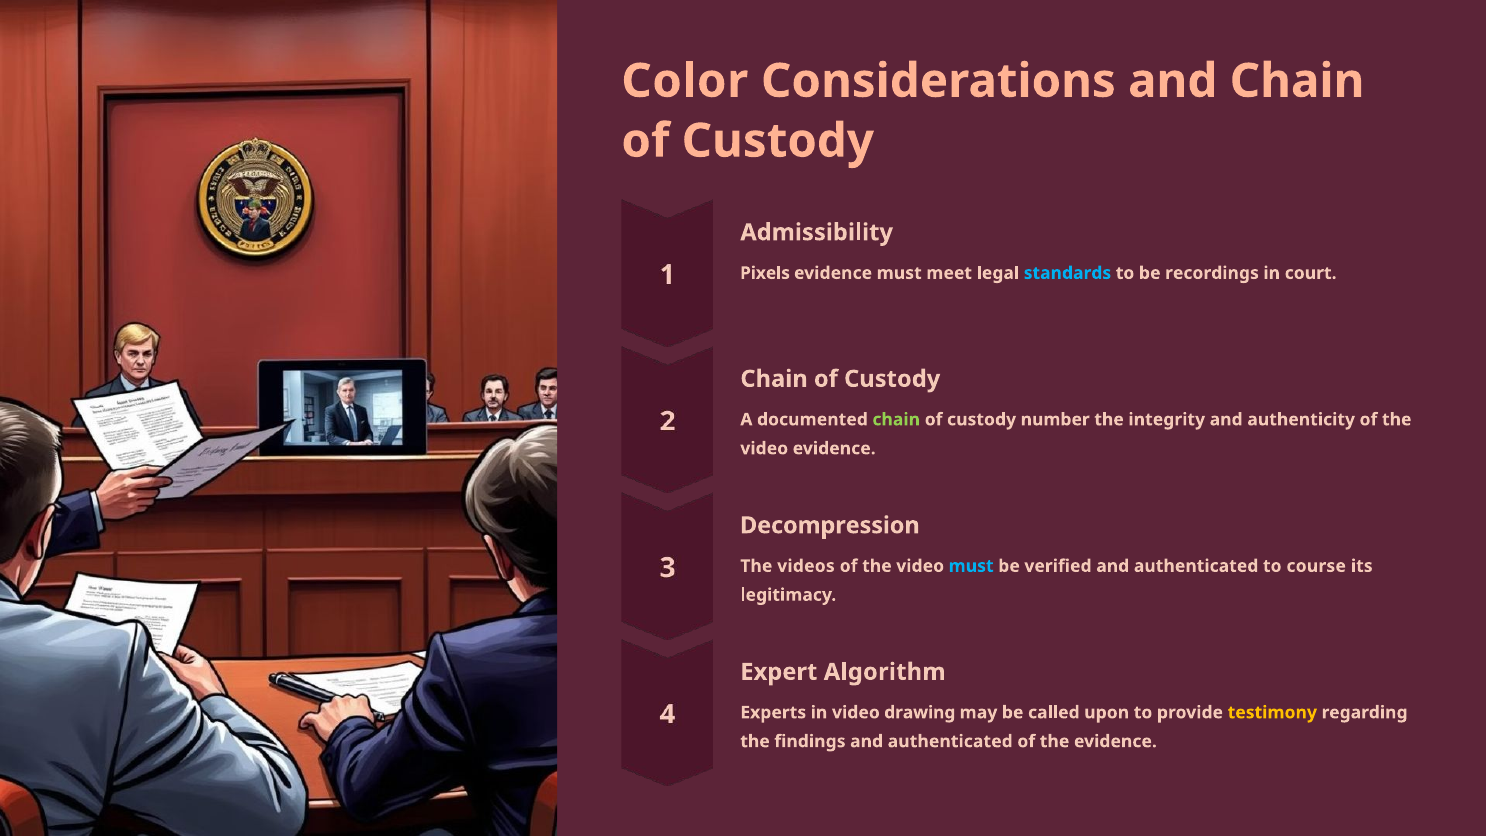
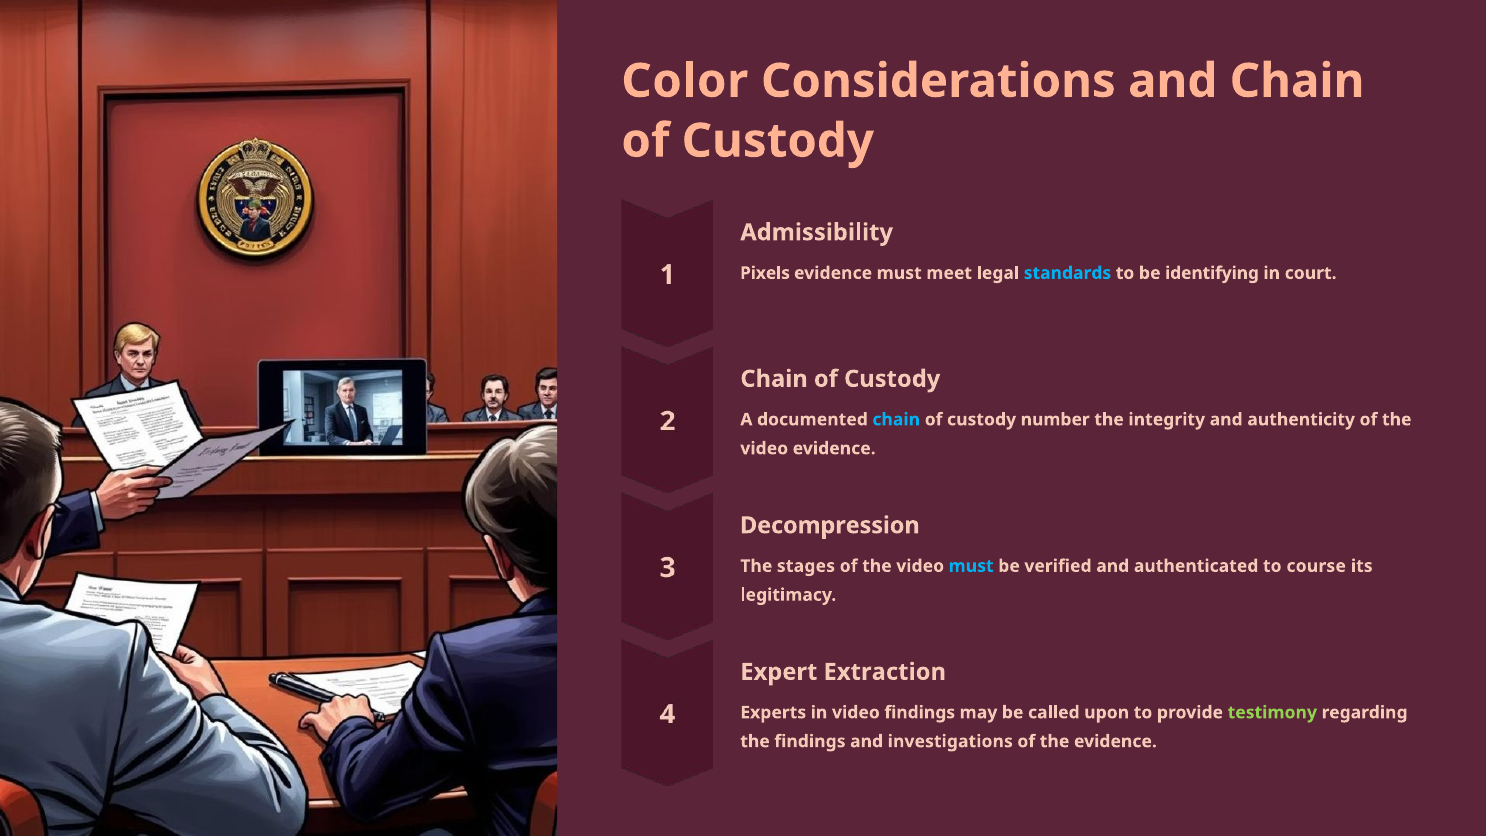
recordings: recordings -> identifying (1212, 273)
chain colour: light green -> light blue (896, 420)
videos: videos -> stages (806, 566)
Algorithm: Algorithm -> Extraction (885, 672)
video drawing: drawing -> findings (920, 712)
testimony colour: yellow -> light green (1272, 712)
findings and authenticated: authenticated -> investigations (950, 741)
